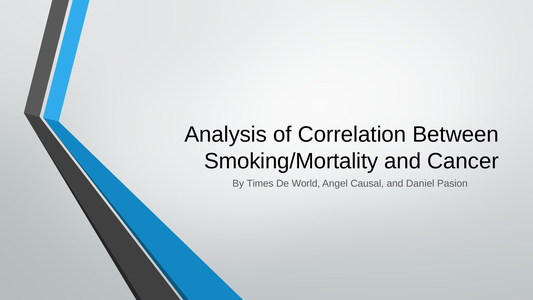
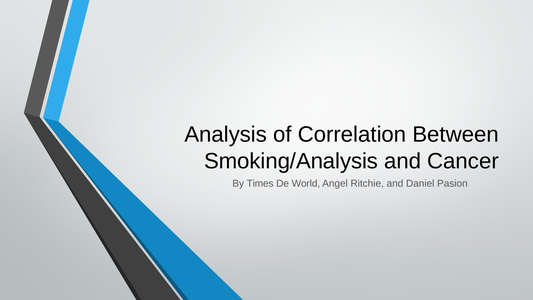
Smoking/Mortality: Smoking/Mortality -> Smoking/Analysis (291, 161)
Causal: Causal -> Ritchie (367, 183)
